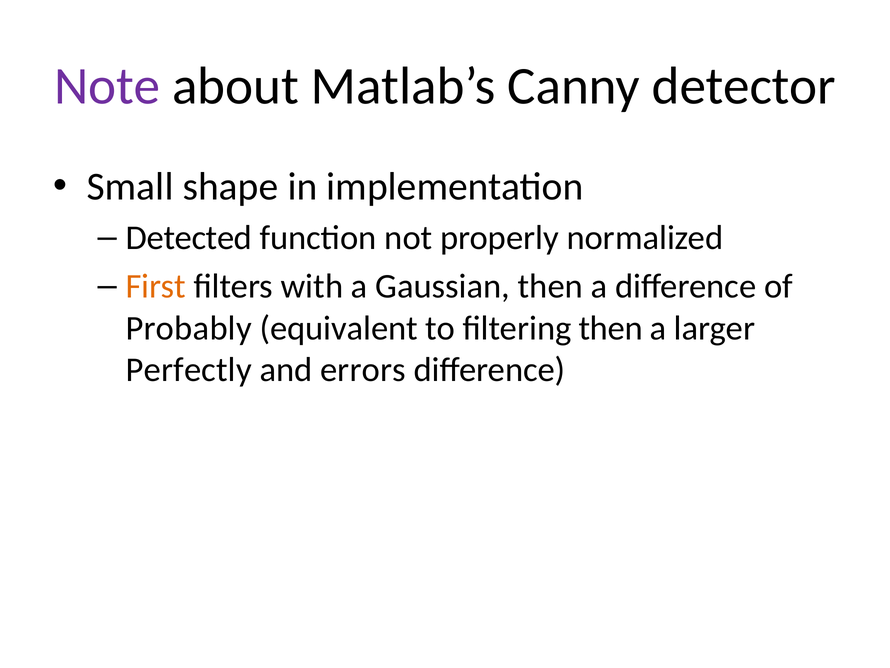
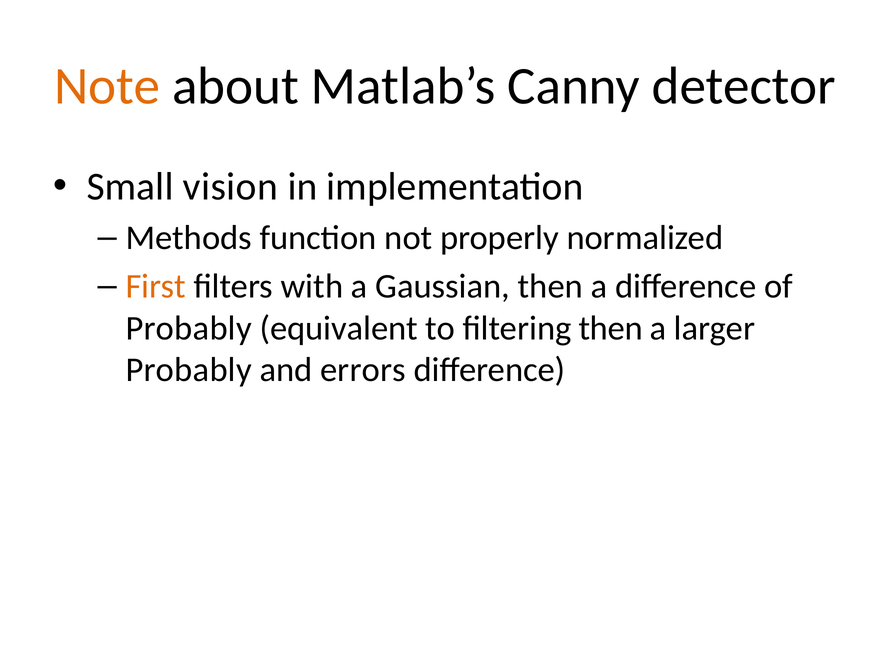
Note colour: purple -> orange (107, 86)
shape: shape -> vision (230, 187)
Detected: Detected -> Methods (189, 238)
Perfectly: Perfectly -> Probably (189, 369)
